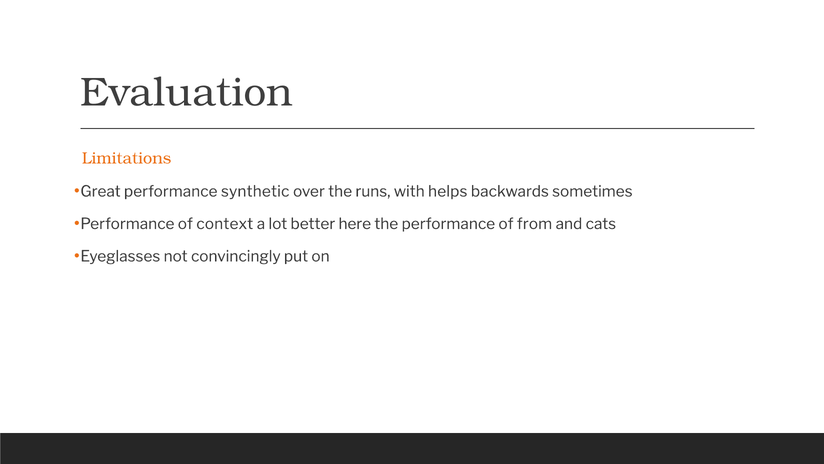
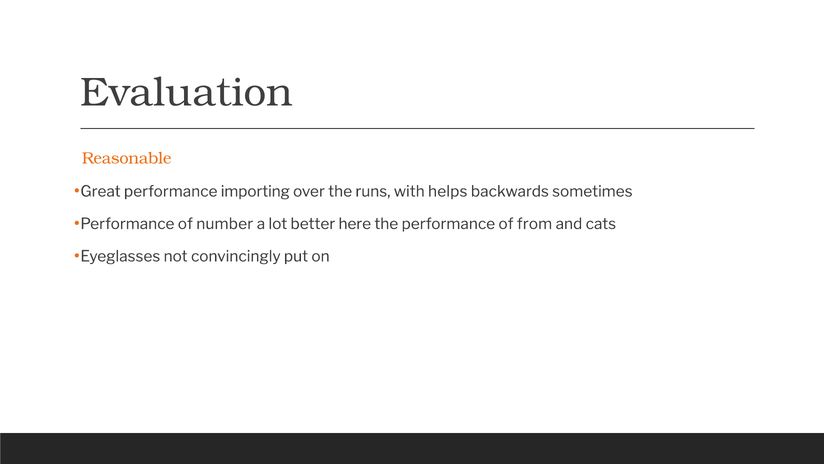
Limitations: Limitations -> Reasonable (127, 158)
synthetic: synthetic -> importing (255, 191)
context: context -> number (225, 224)
